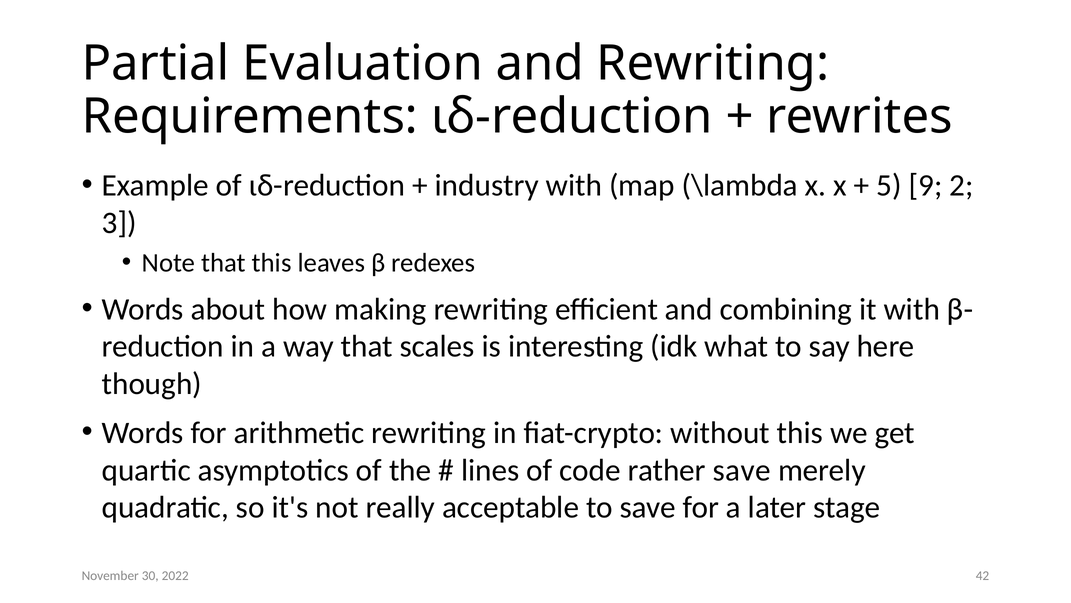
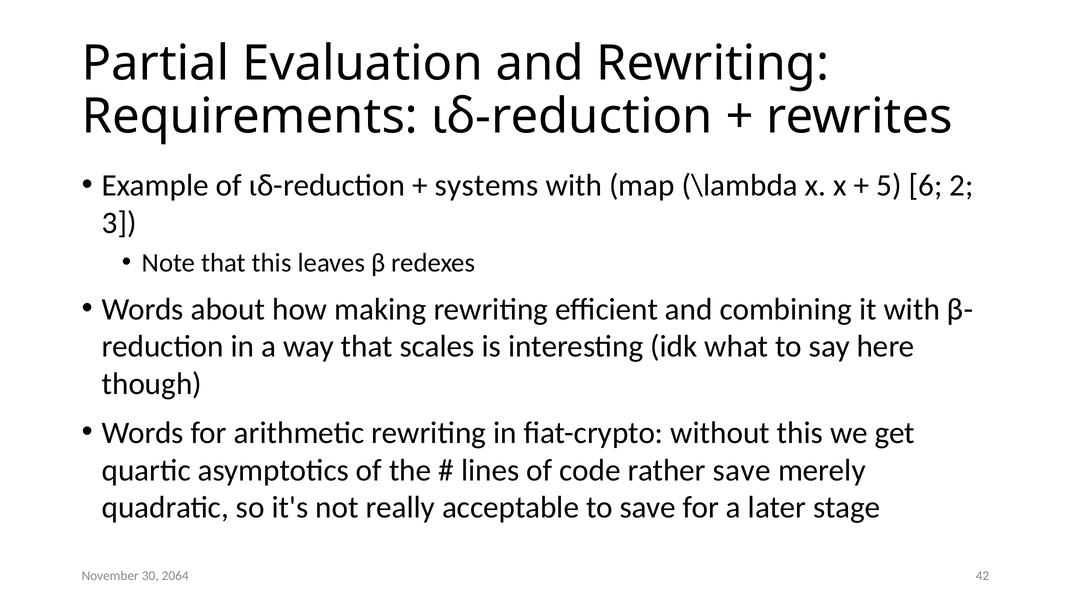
industry: industry -> systems (487, 185)
9: 9 -> 6 (926, 185)
2022: 2022 -> 2064 (175, 575)
